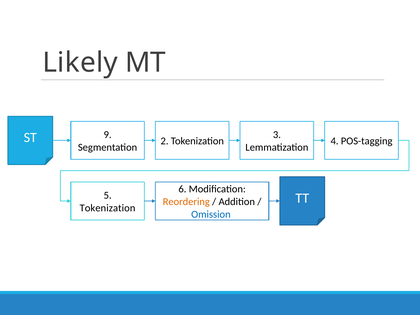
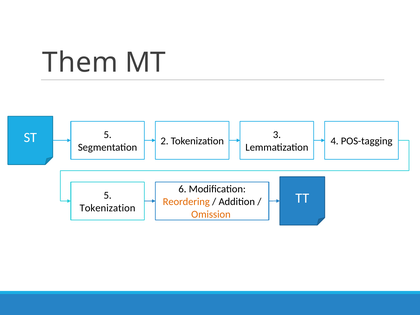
Likely: Likely -> Them (80, 63)
ST 9: 9 -> 5 (108, 135)
Omission colour: blue -> orange (211, 214)
